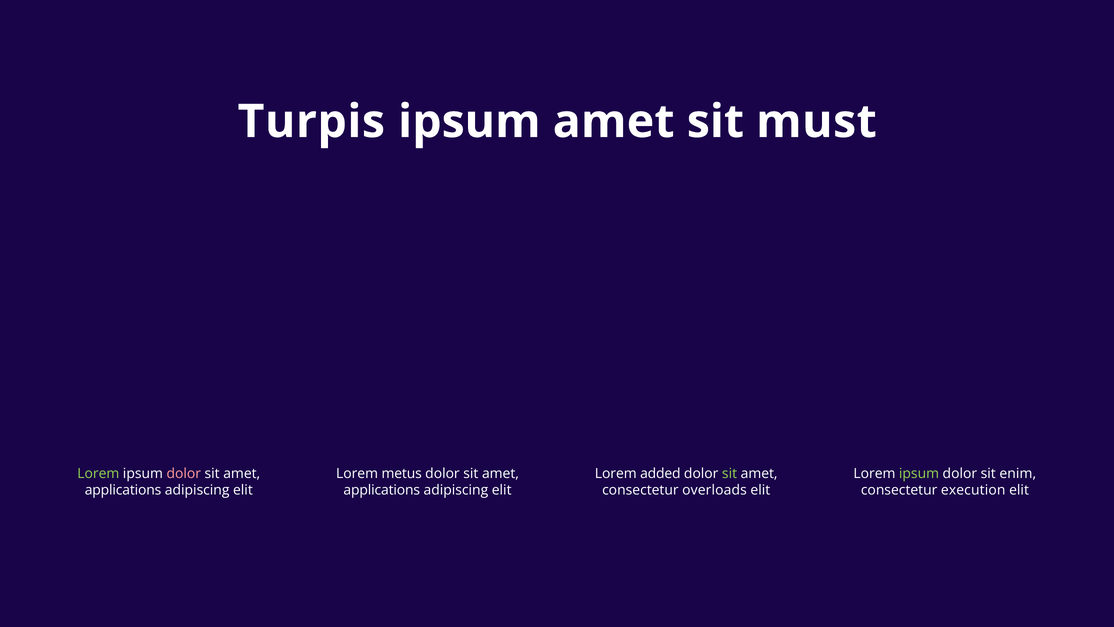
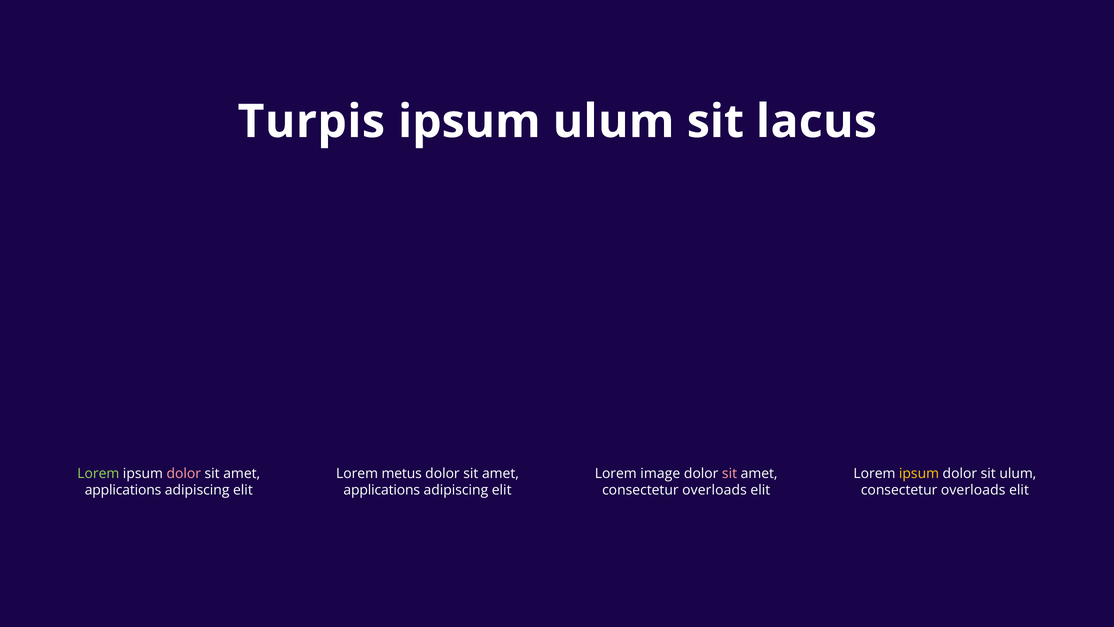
ipsum amet: amet -> ulum (614, 122)
must: must -> lacus (817, 122)
added: added -> image (660, 473)
sit colour: light green -> pink (730, 473)
ipsum colour: light green -> yellow (919, 473)
sit enim: enim -> ulum (1018, 473)
execution: execution -> overloads (973, 490)
